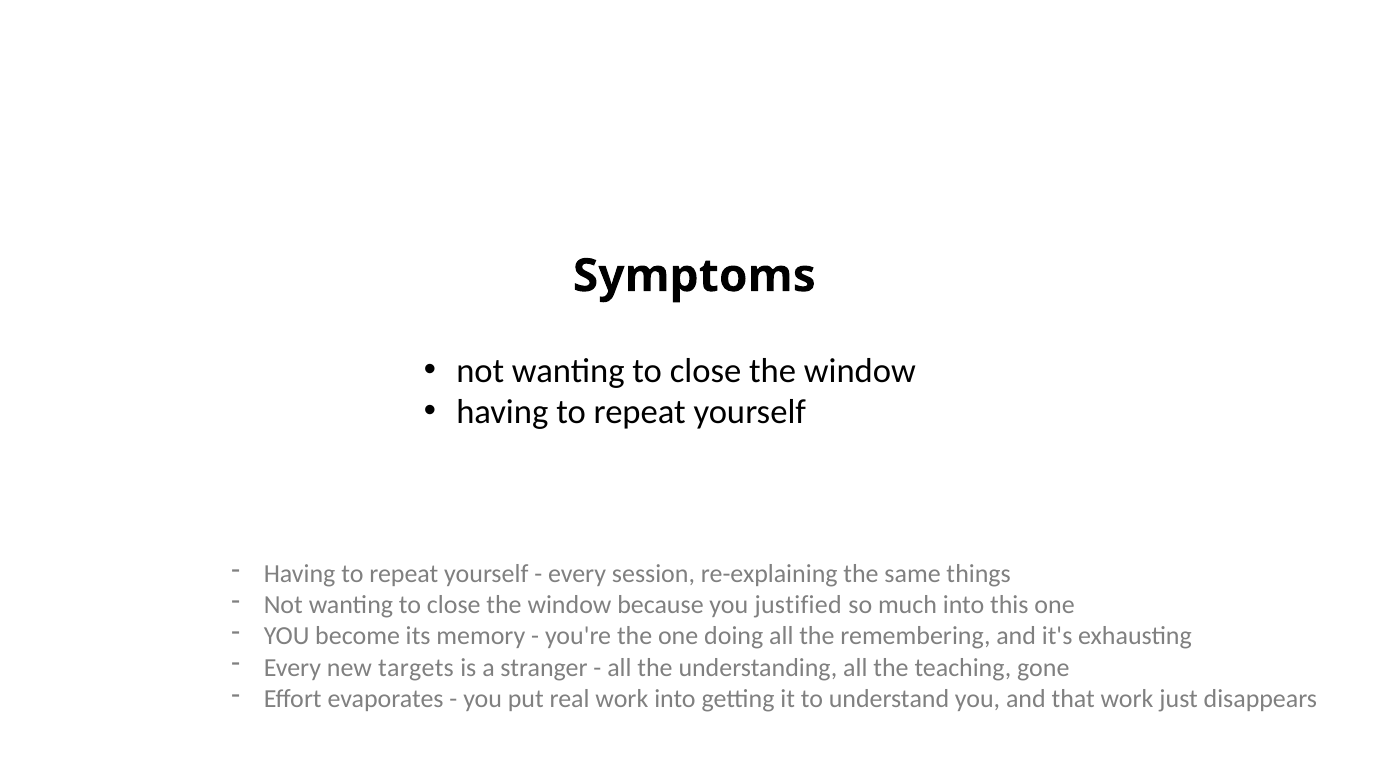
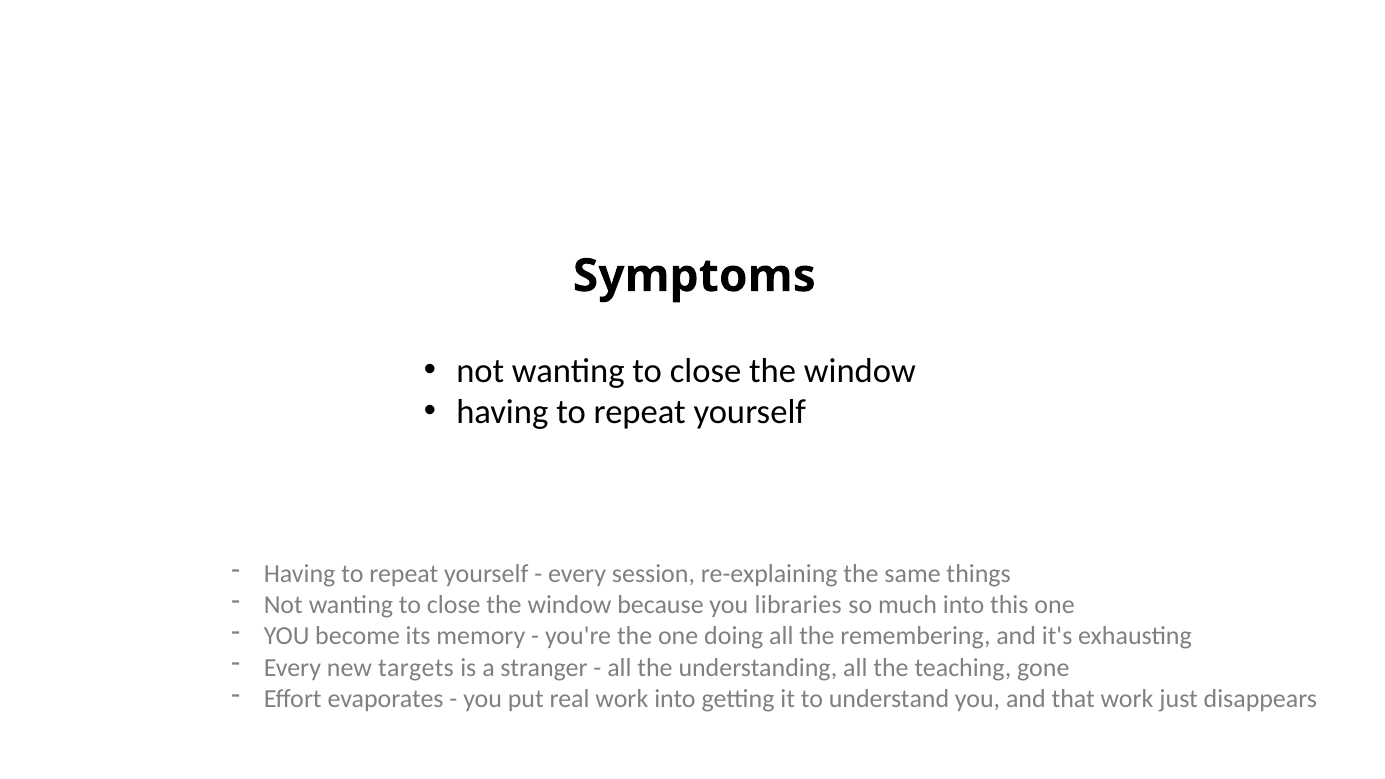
justified: justified -> libraries (798, 605)
